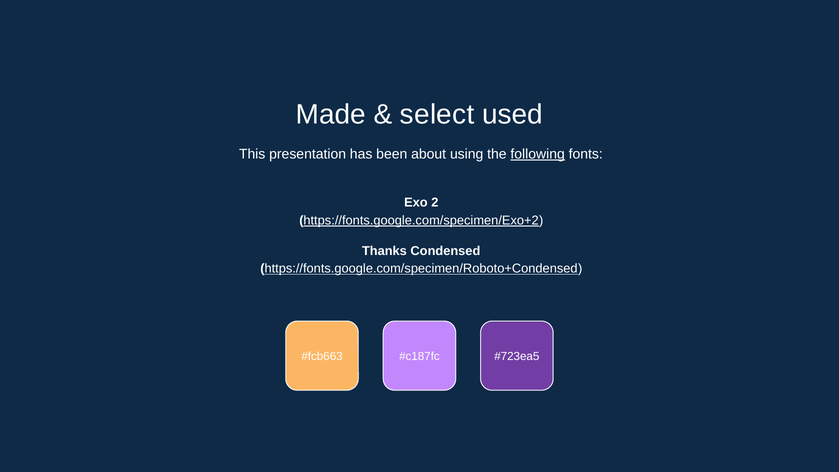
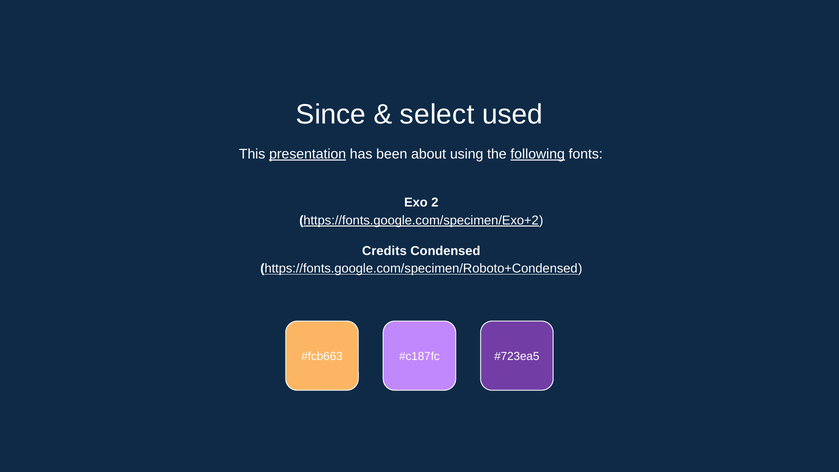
Made: Made -> Since (331, 115)
presentation underline: none -> present (308, 154)
Thanks: Thanks -> Credits (384, 251)
